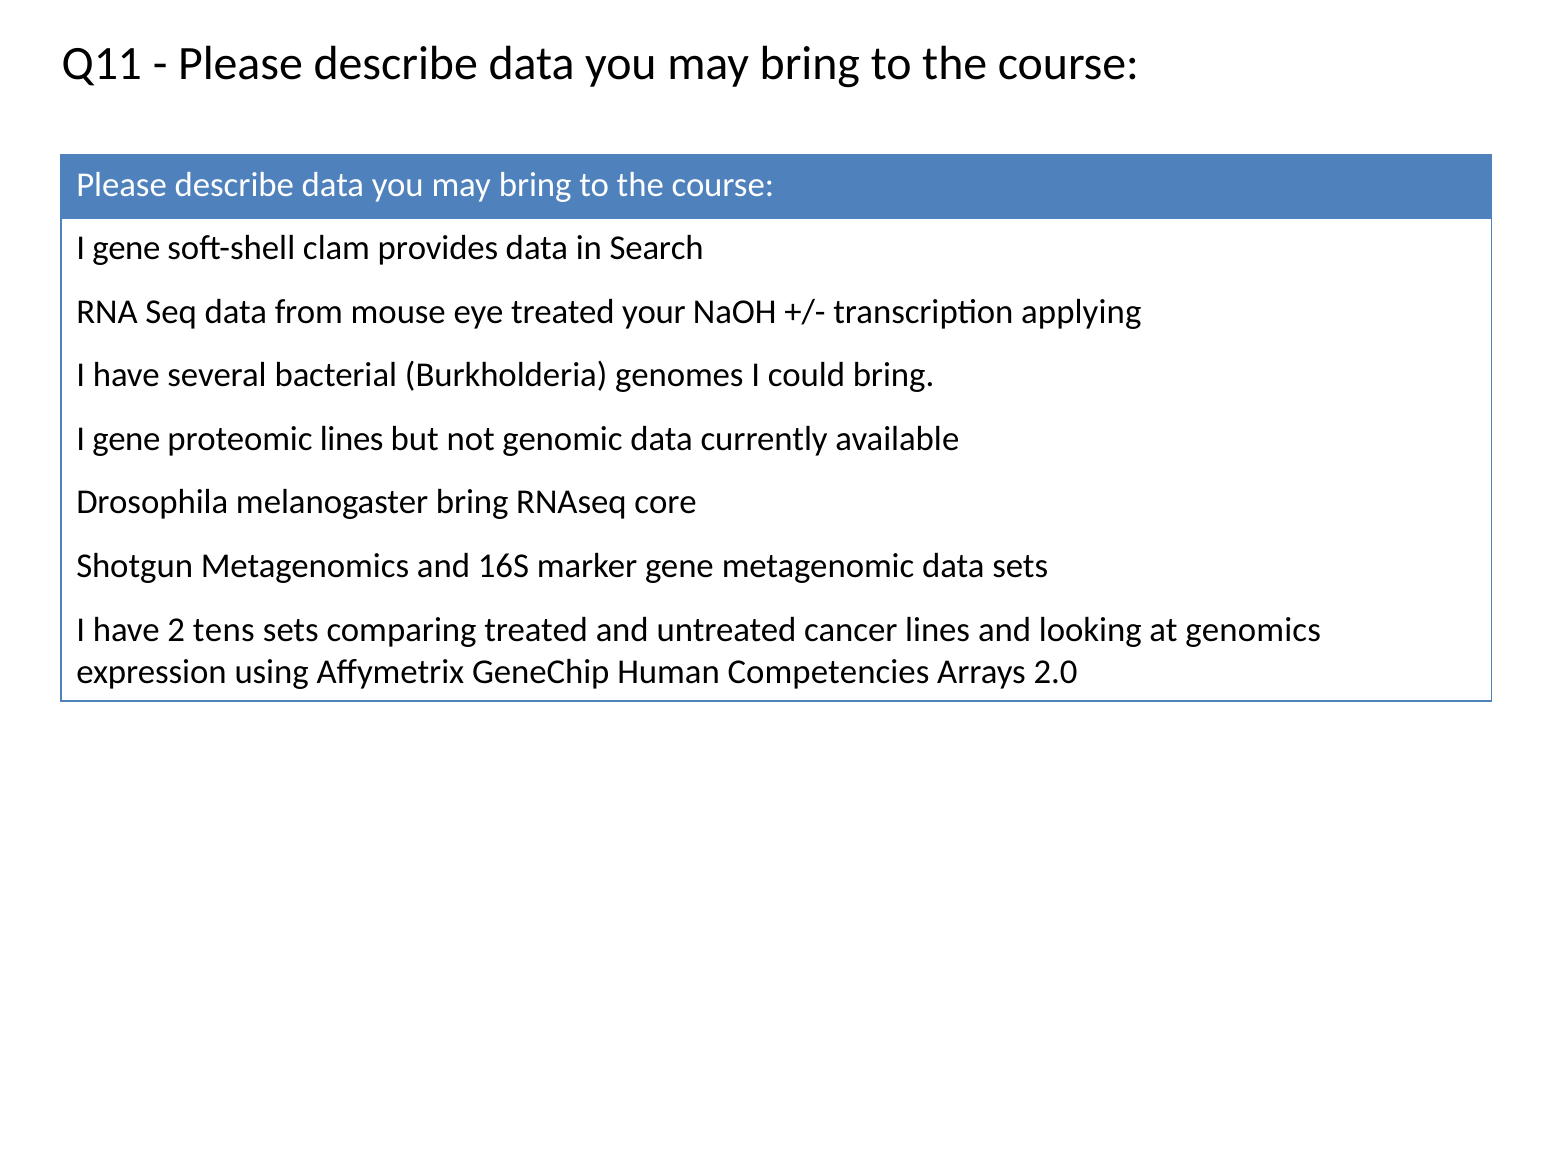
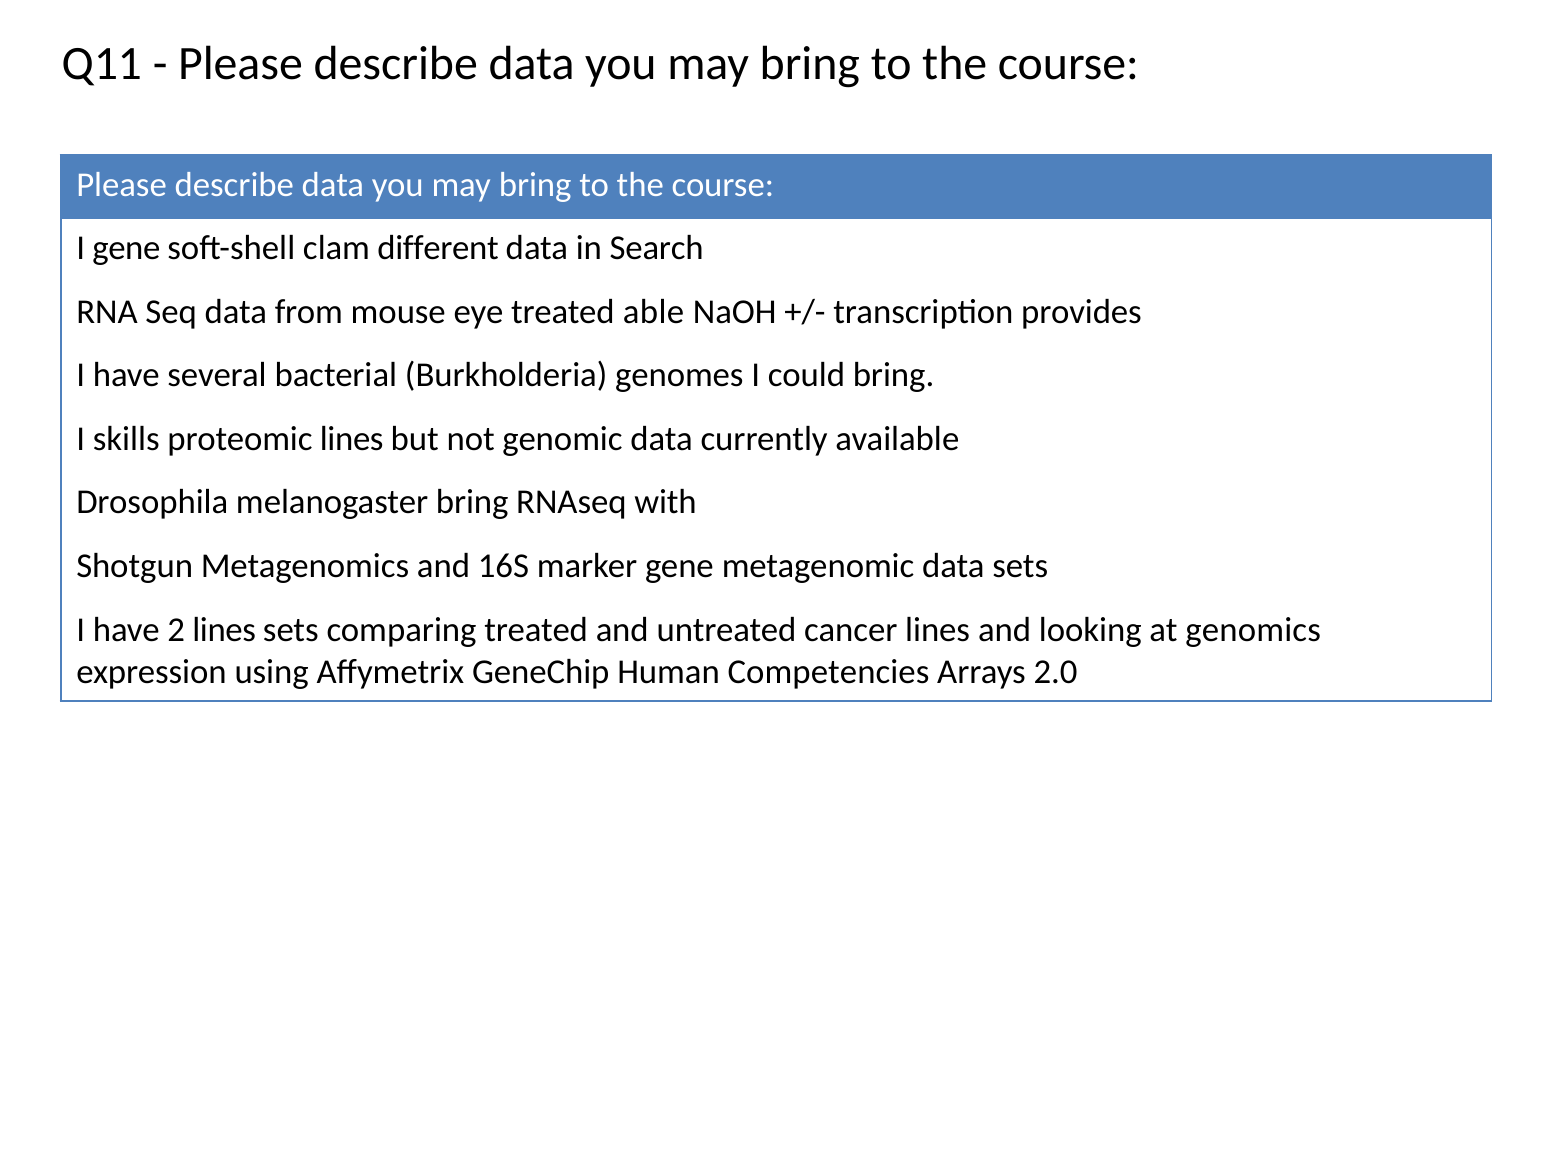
provides: provides -> different (438, 248)
your: your -> able (654, 312)
applying: applying -> provides (1081, 312)
gene: gene -> skills (126, 439)
core: core -> with (666, 502)
2 tens: tens -> lines (224, 629)
